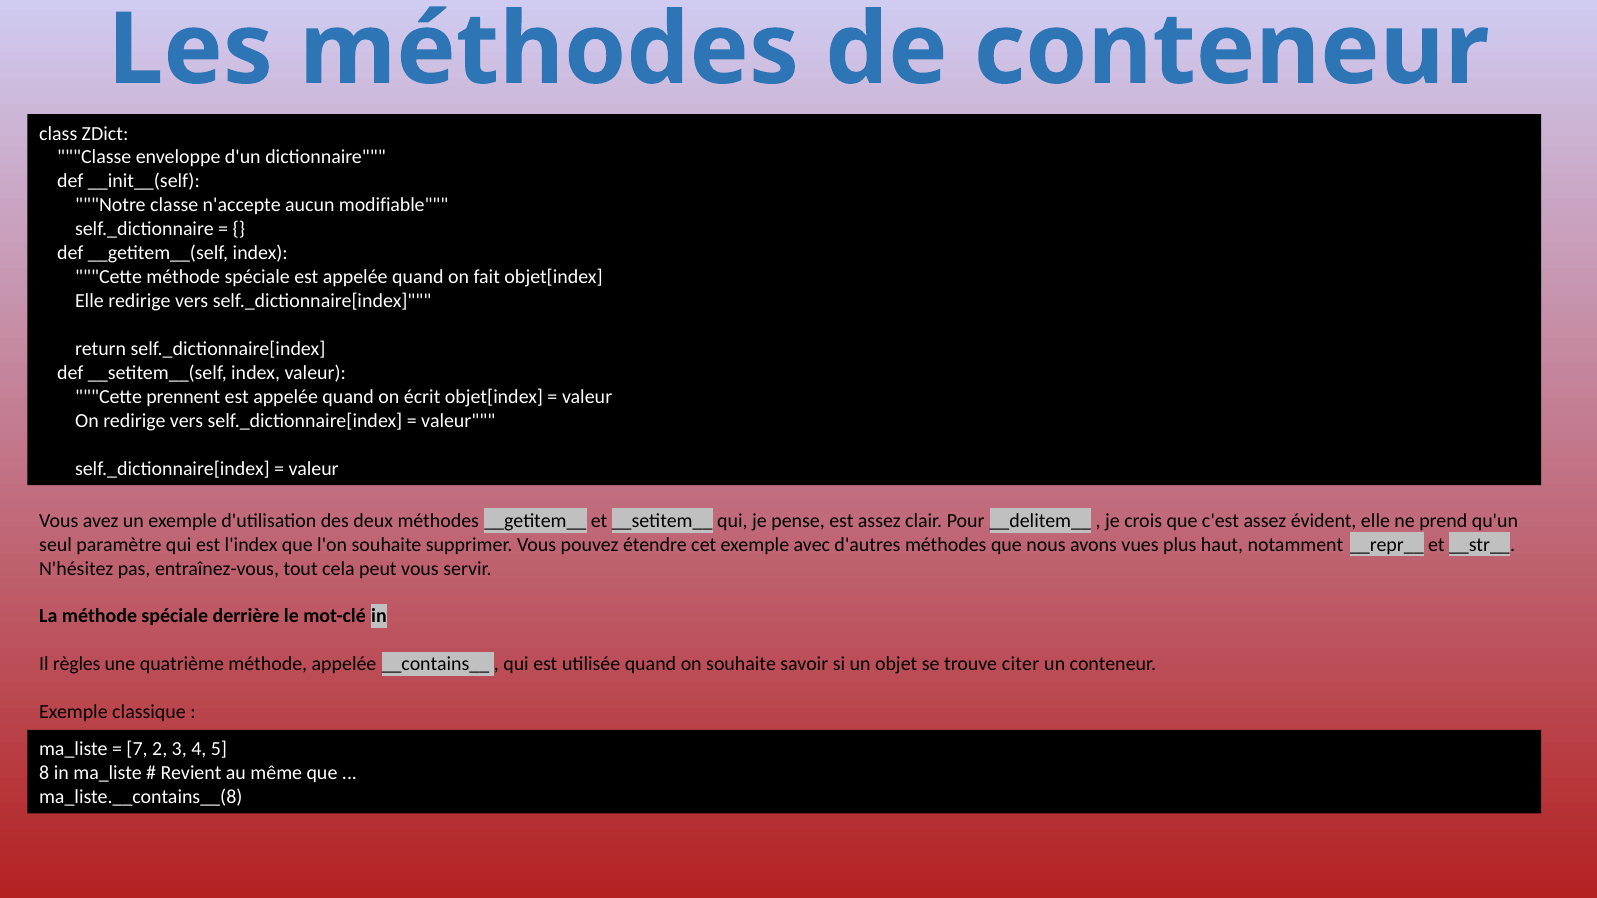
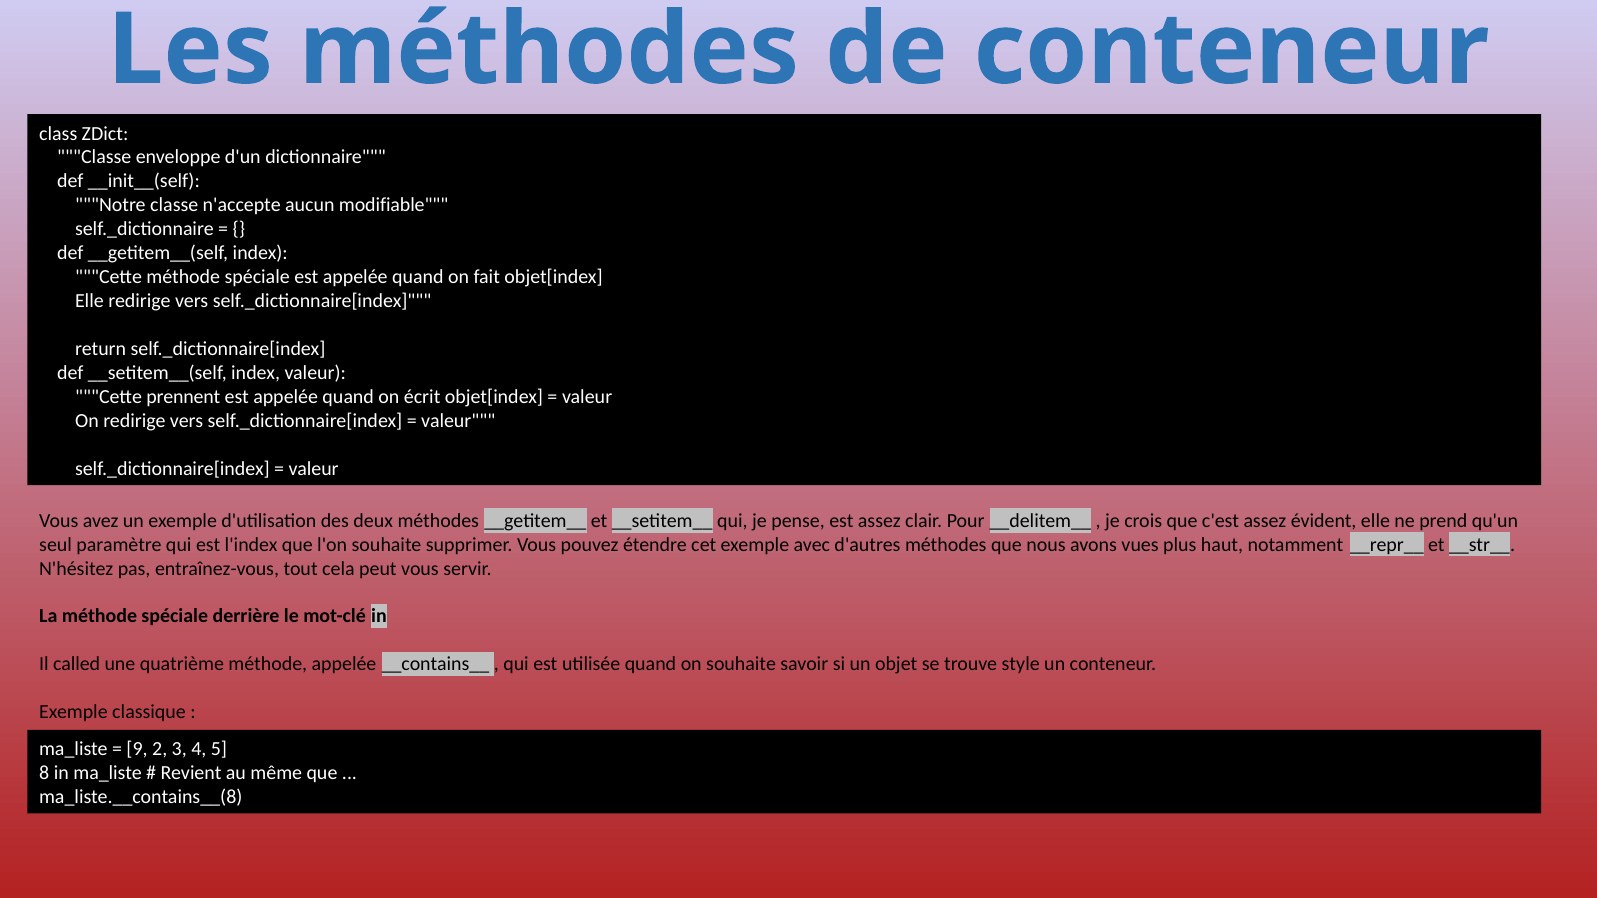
règles: règles -> called (77, 664)
citer: citer -> style (1021, 664)
7: 7 -> 9 (137, 749)
